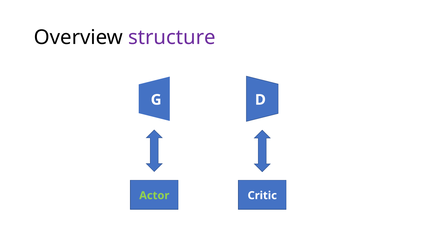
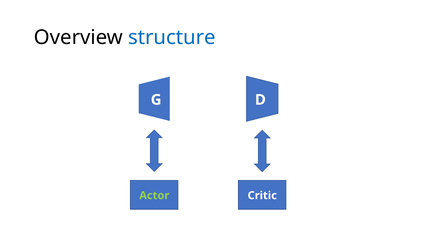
structure colour: purple -> blue (172, 37)
